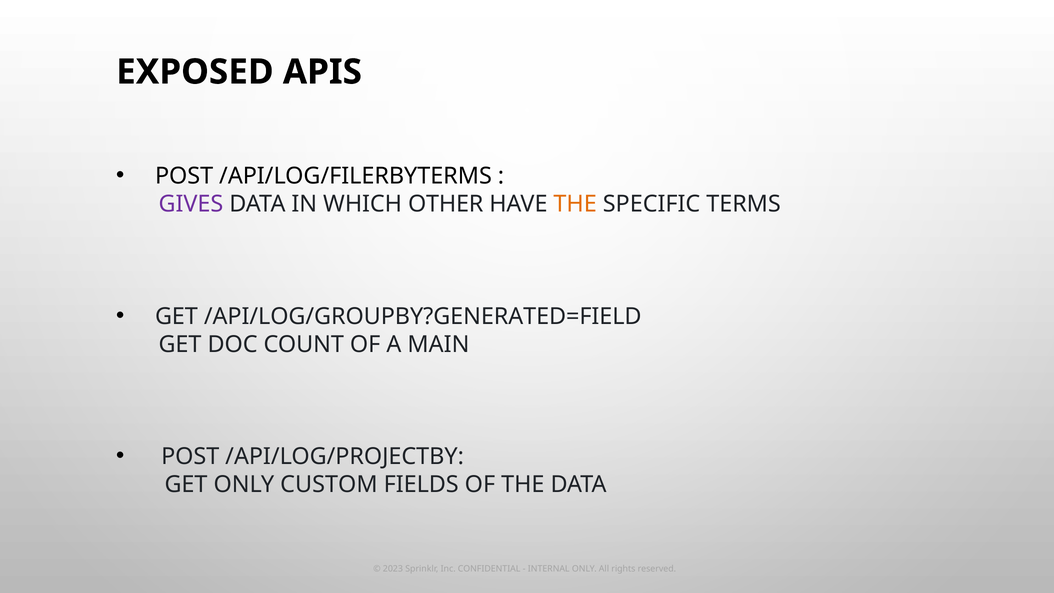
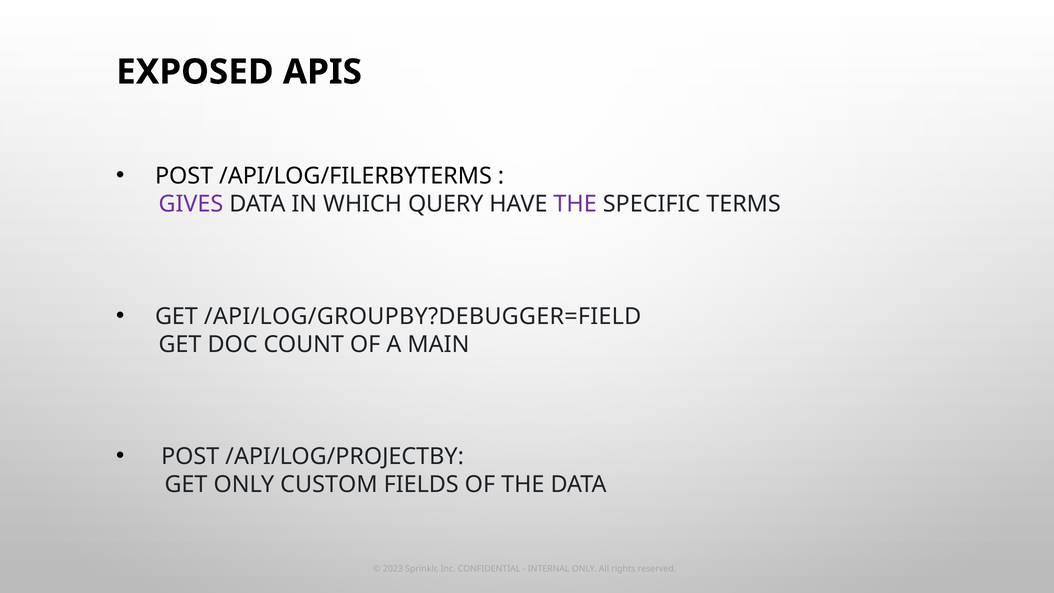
OTHER: OTHER -> QUERY (446, 204)
THE colour: orange -> purple (575, 204)
/API/LOG/GROUPBY?GENERATED=FIELD: /API/LOG/GROUPBY?GENERATED=FIELD -> /API/LOG/GROUPBY?DEBUGGER=FIELD (423, 316)
